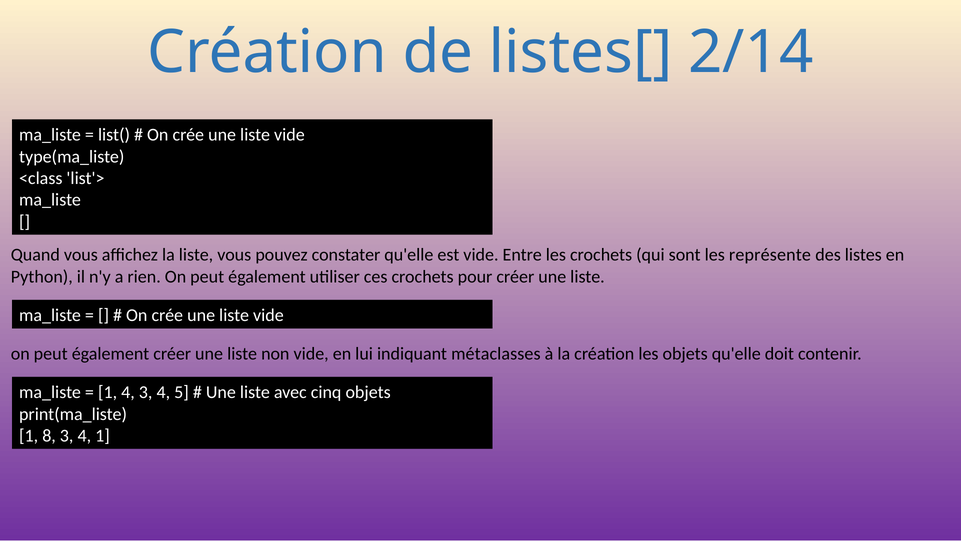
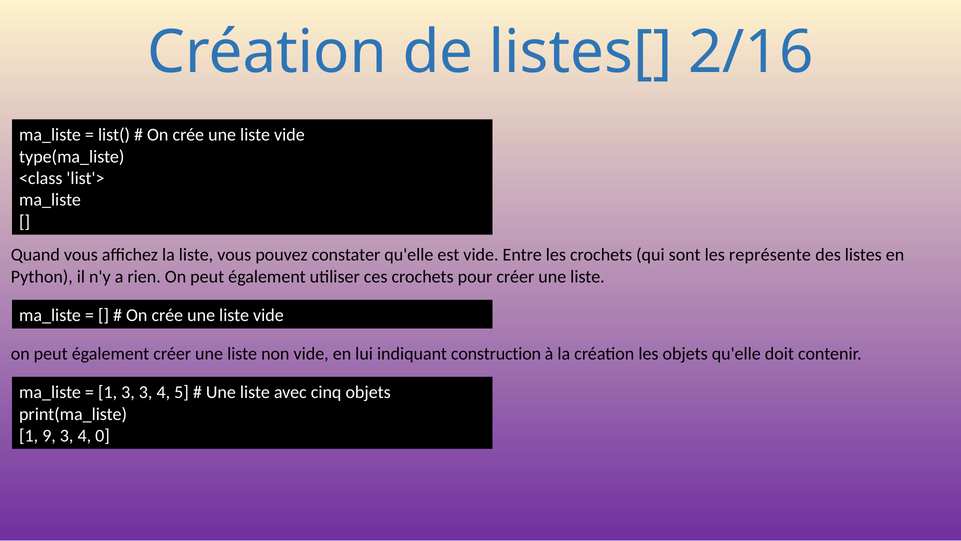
2/14: 2/14 -> 2/16 (751, 53)
métaclasses: métaclasses -> construction (496, 354)
1 4: 4 -> 3 (128, 392)
8: 8 -> 9 (49, 435)
4 1: 1 -> 0 (103, 435)
